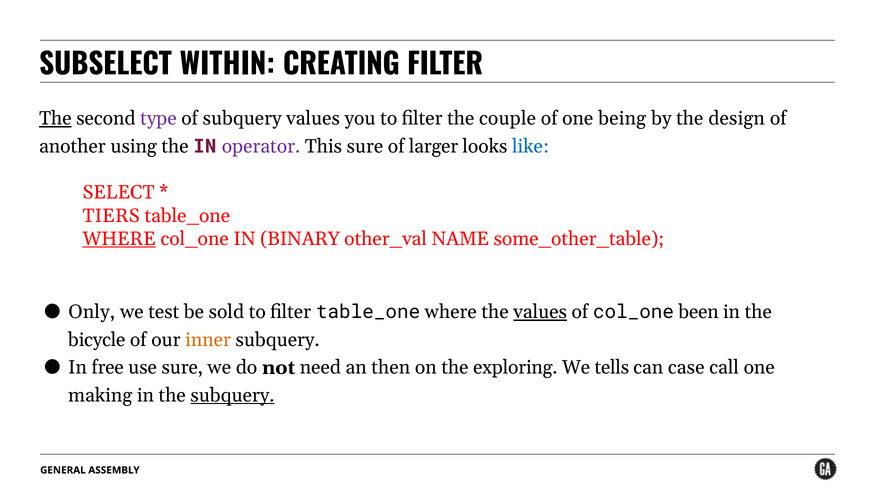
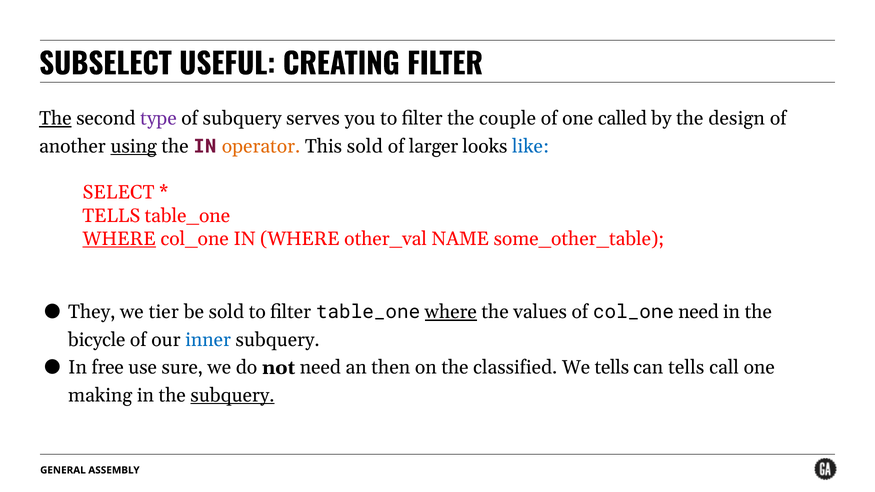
WITHIN: WITHIN -> USEFUL (227, 65)
subquery values: values -> serves (313, 118)
being: being -> called (622, 118)
using underline: none -> present (134, 146)
operator colour: purple -> orange (261, 146)
This sure: sure -> sold (365, 146)
TIERS: TIERS -> TELLS (111, 216)
IN BINARY: BINARY -> WHERE (300, 239)
Only: Only -> They (92, 312)
test: test -> tier (164, 312)
where underline: none -> present (451, 312)
values underline: present -> none (540, 312)
col_one been: been -> need (699, 312)
inner colour: orange -> blue (208, 340)
exploring: exploring -> classified (515, 368)
can case: case -> tells (686, 368)
